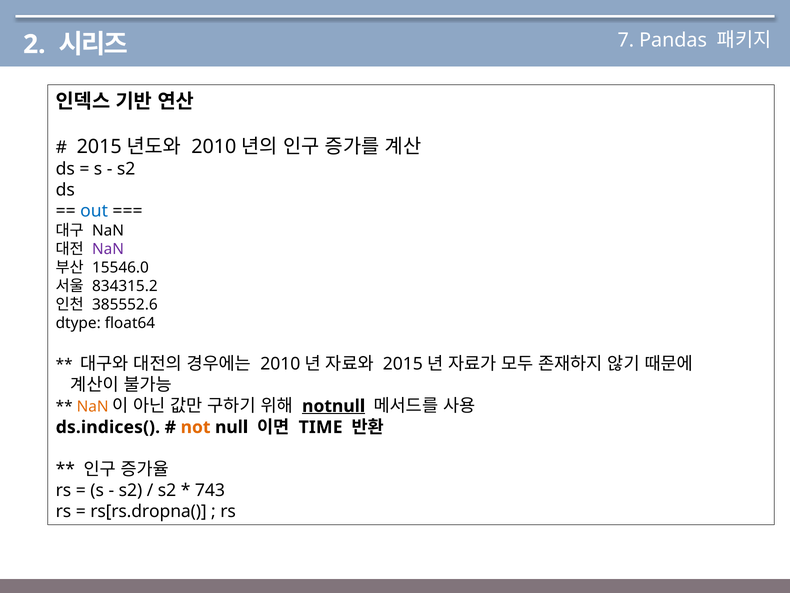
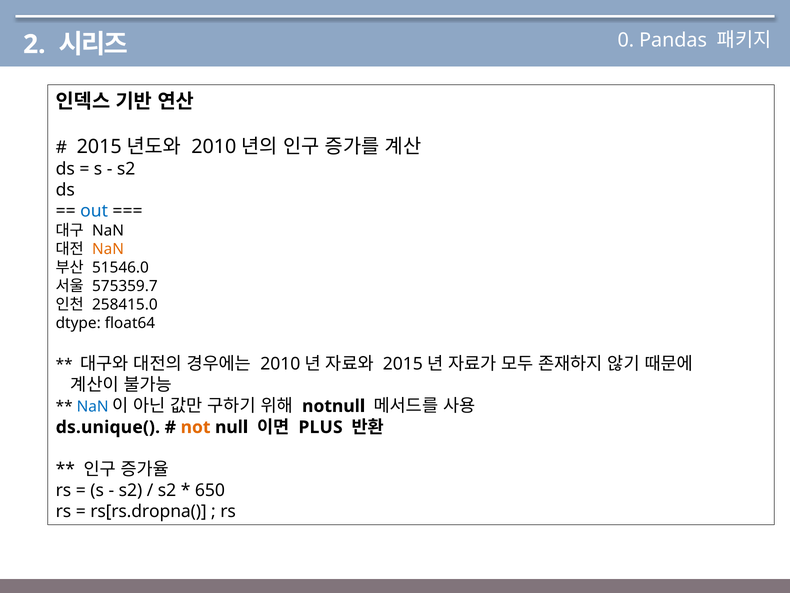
7: 7 -> 0 (626, 40)
NaN colour: purple -> orange (108, 249)
15546.0: 15546.0 -> 51546.0 (120, 267)
834315.2: 834315.2 -> 575359.7 (125, 286)
385552.6: 385552.6 -> 258415.0 (125, 304)
NaN colour: orange -> blue (93, 407)
notnull underline: present -> none (334, 406)
ds.indices(: ds.indices( -> ds.unique( (108, 427)
TIME: TIME -> PLUS (321, 427)
743: 743 -> 650 (210, 490)
